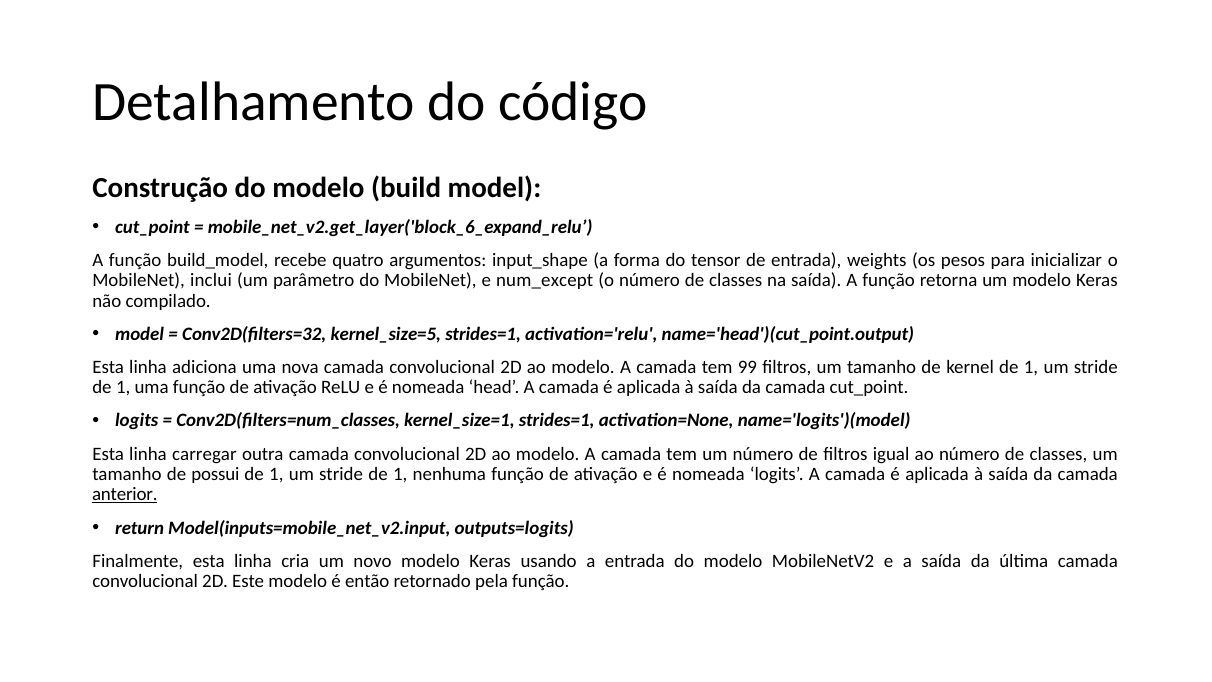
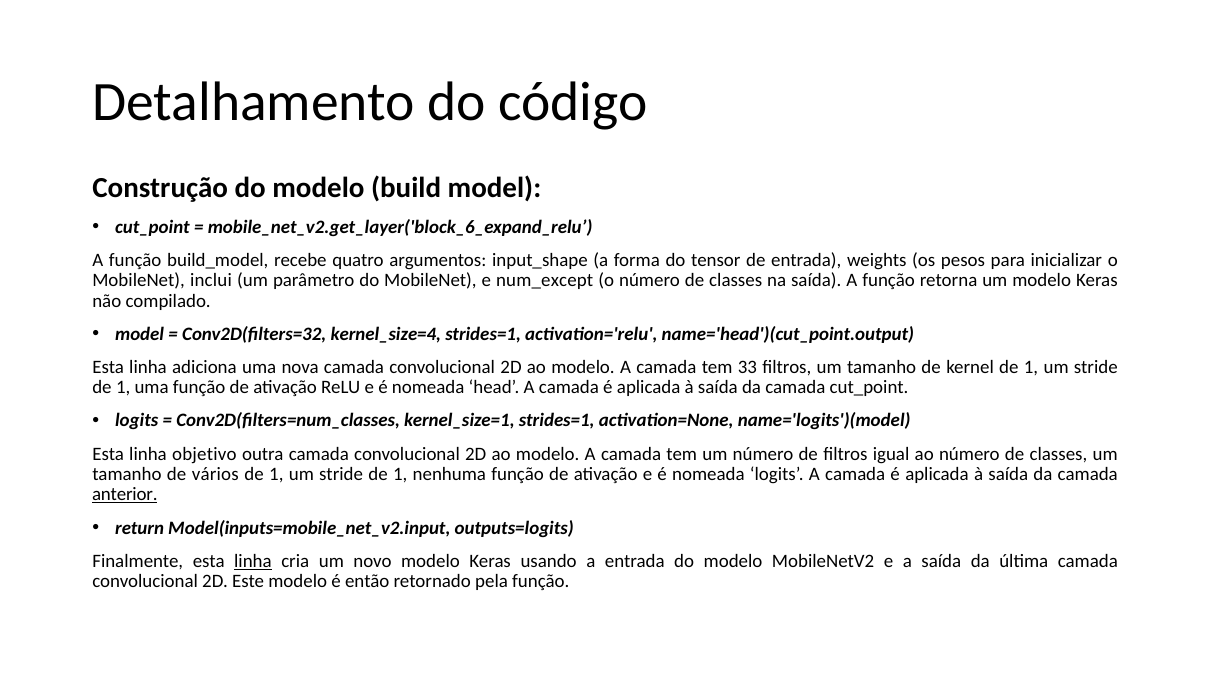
kernel_size=5: kernel_size=5 -> kernel_size=4 (386, 334)
99: 99 -> 33 (747, 367)
carregar: carregar -> objetivo (204, 454)
possui: possui -> vários (215, 474)
linha underline: none -> present (253, 561)
